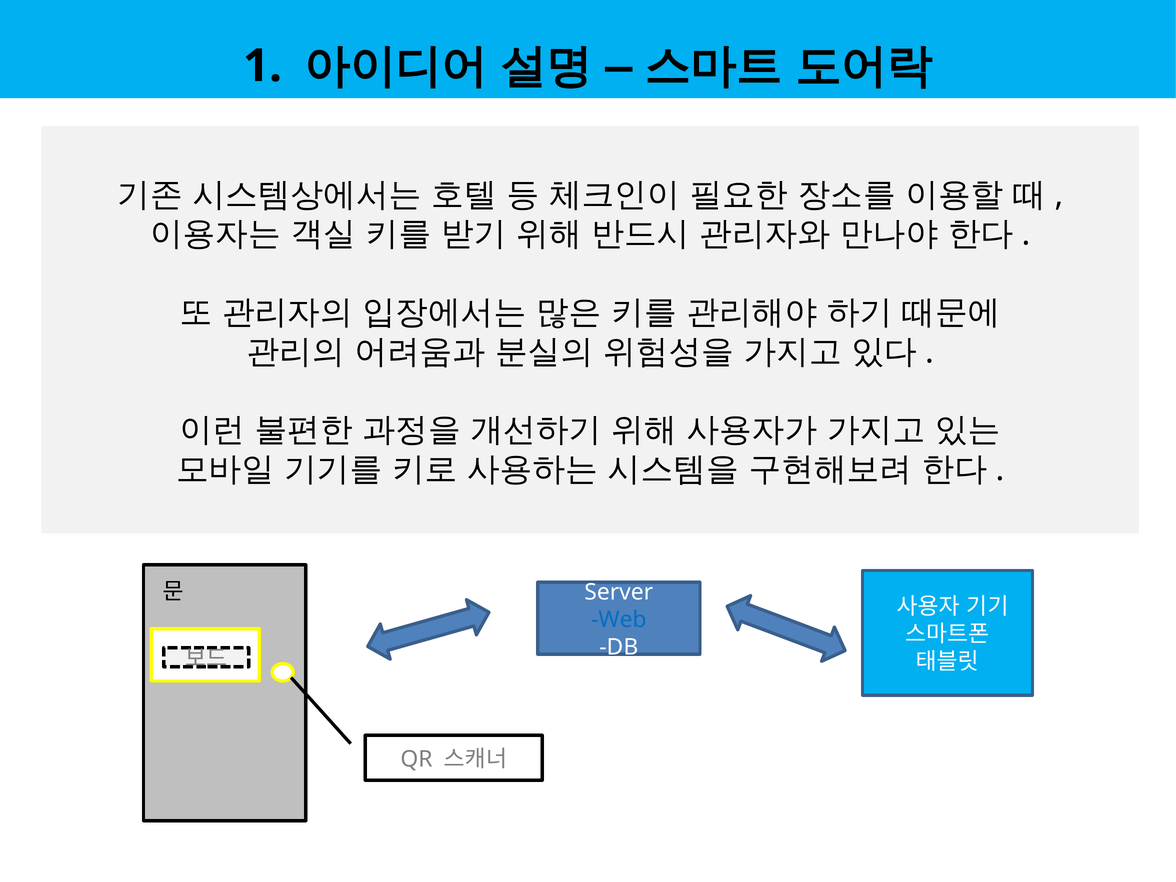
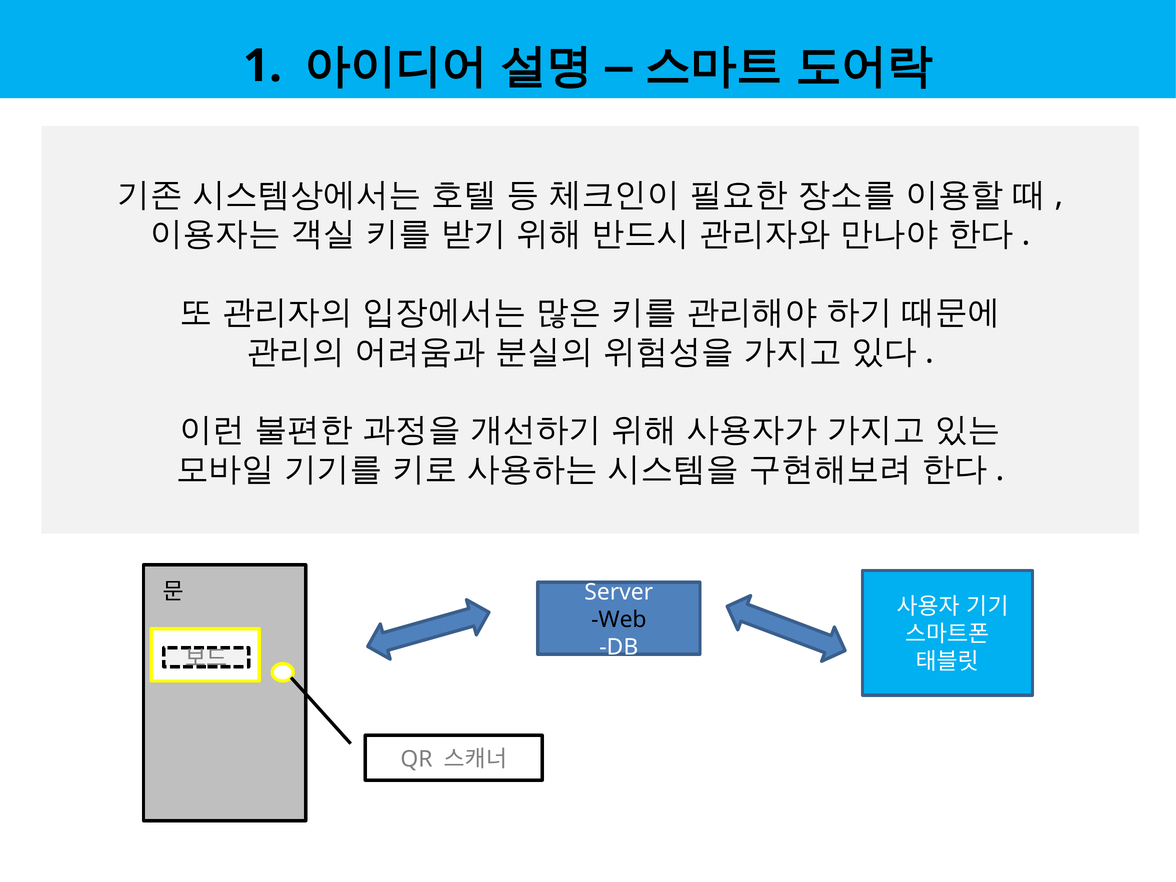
Web colour: blue -> black (619, 620)
